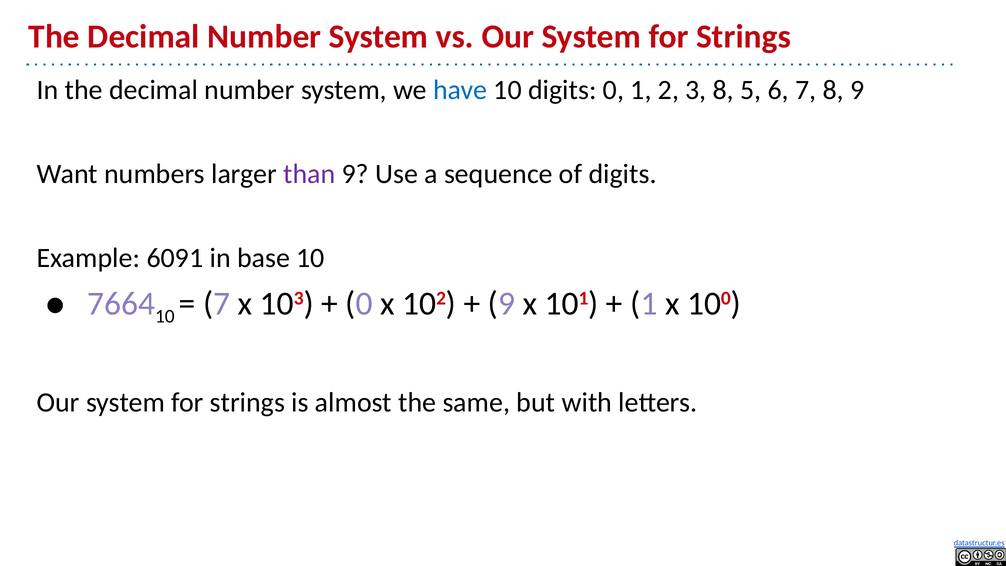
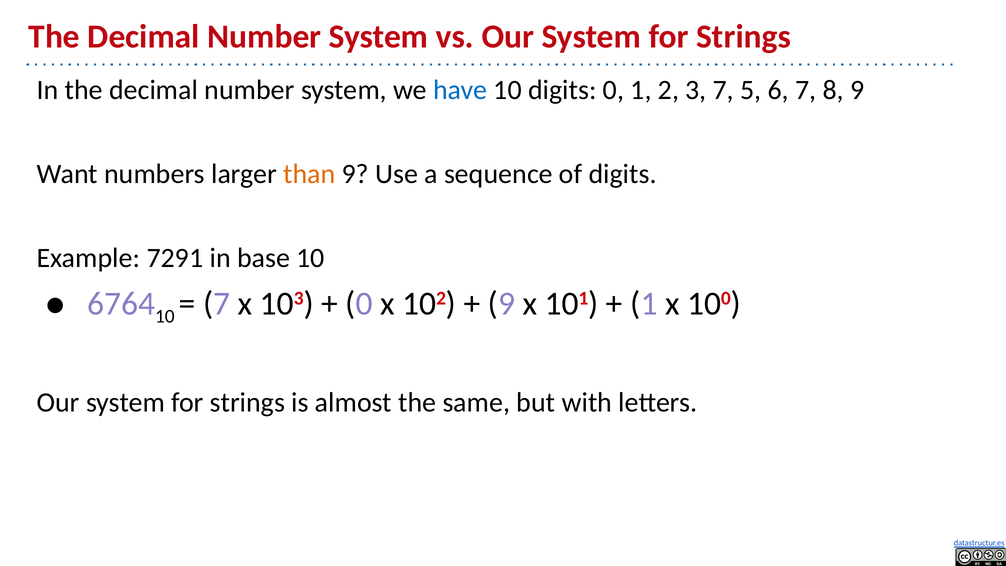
3 8: 8 -> 7 (723, 90)
than colour: purple -> orange (309, 174)
6091: 6091 -> 7291 (175, 258)
7664: 7664 -> 6764 (121, 303)
